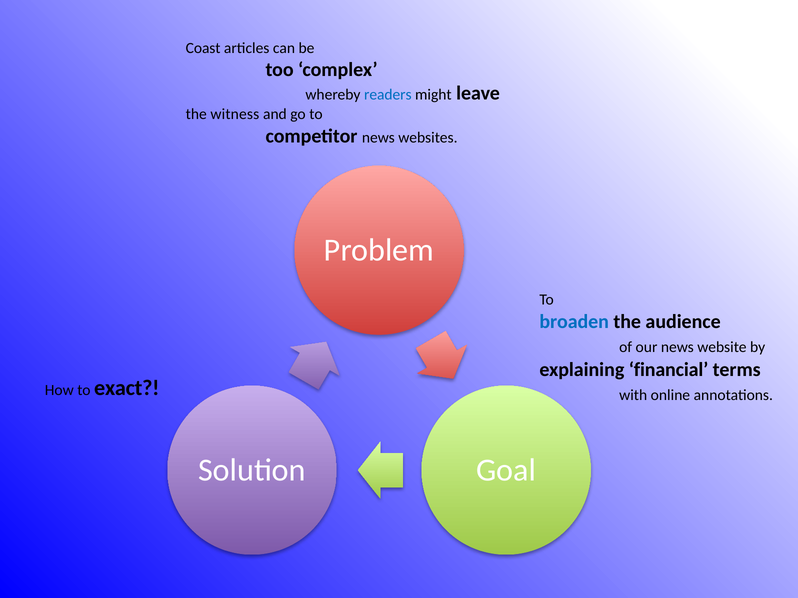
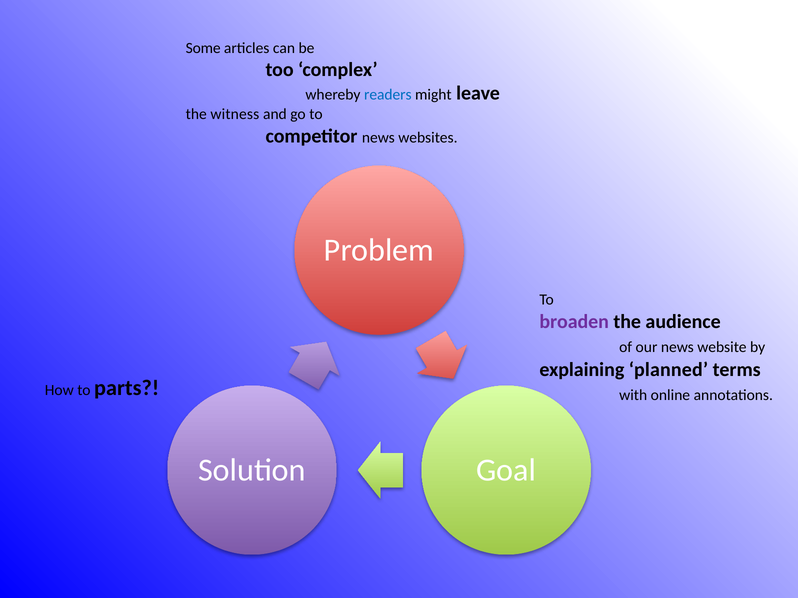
Coast: Coast -> Some (203, 48)
broaden colour: blue -> purple (574, 322)
financial: financial -> planned (668, 370)
exact: exact -> parts (127, 388)
